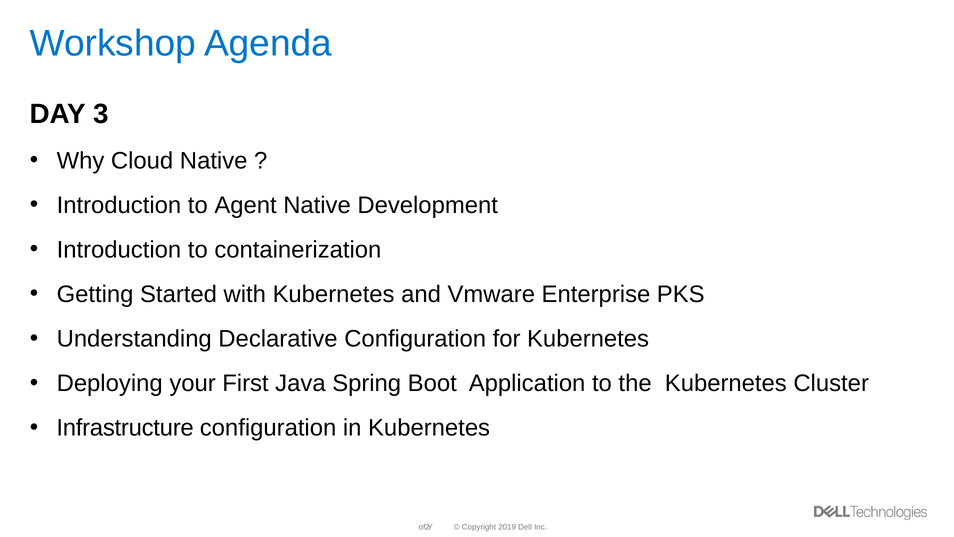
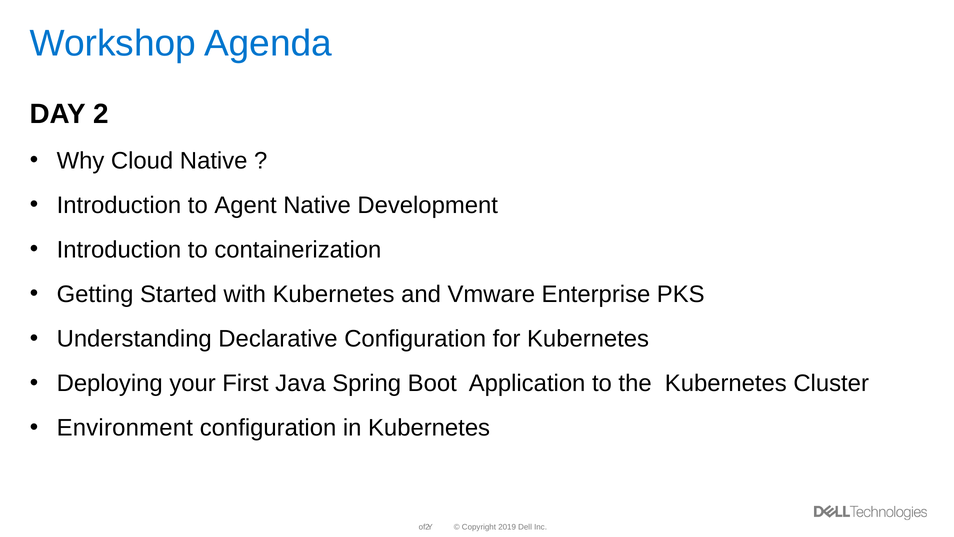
DAY 3: 3 -> 2 (101, 114)
Infrastructure: Infrastructure -> Environment (125, 428)
